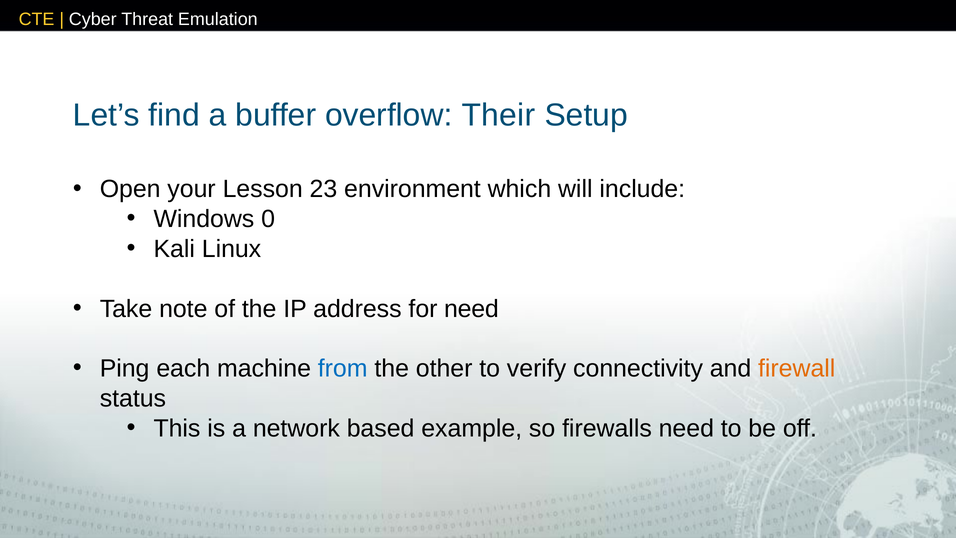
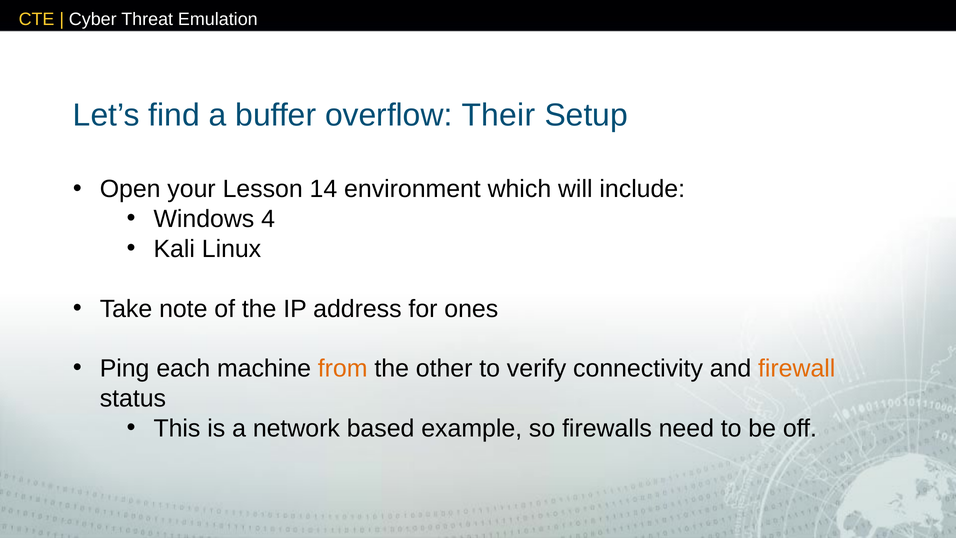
23: 23 -> 14 (323, 189)
0: 0 -> 4 (268, 219)
for need: need -> ones (471, 309)
from colour: blue -> orange (343, 368)
